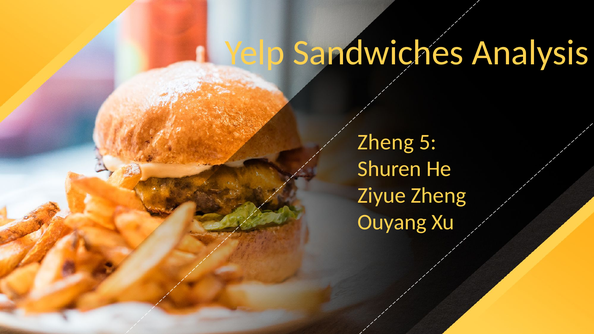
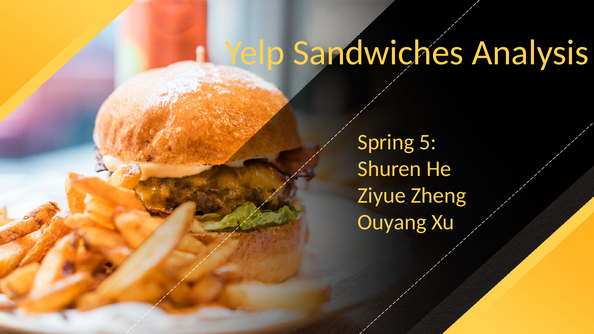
Zheng: Zheng -> Spring (386, 142)
